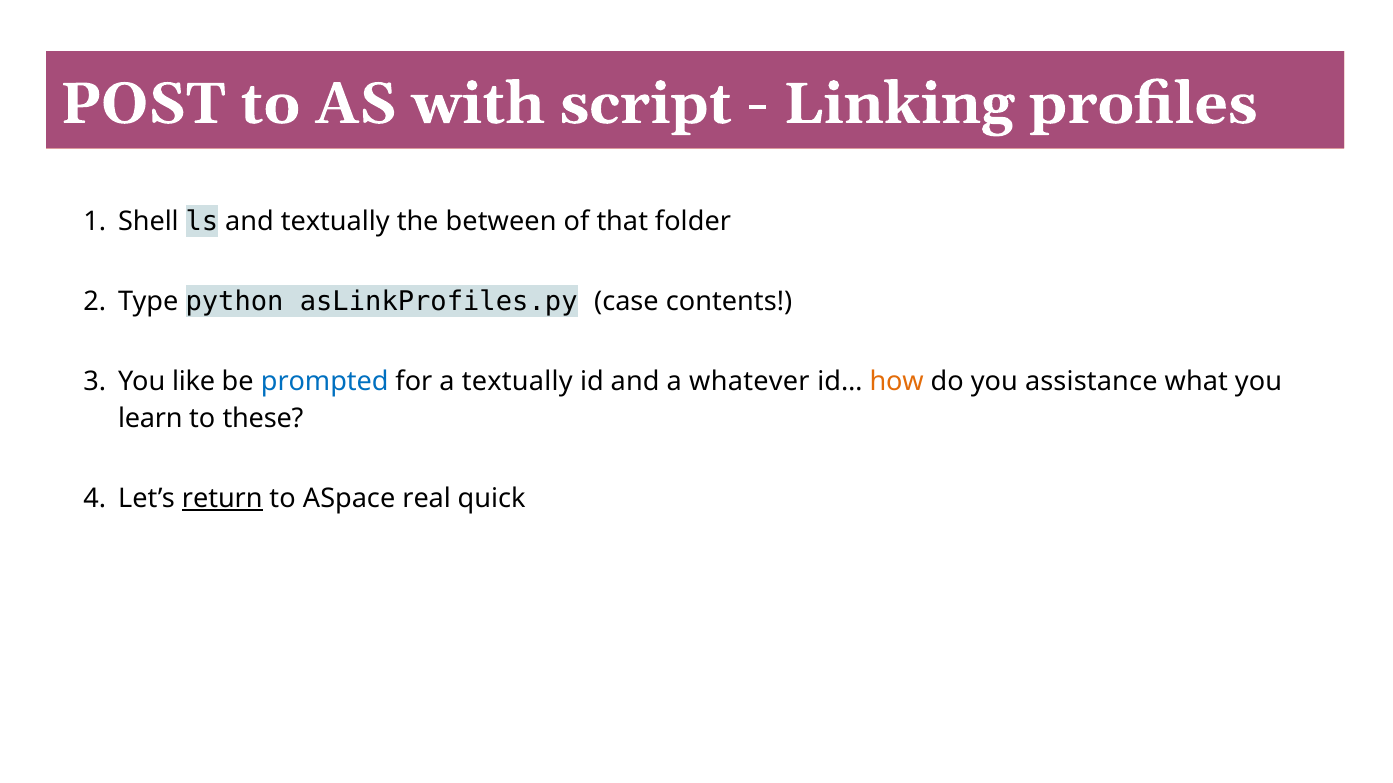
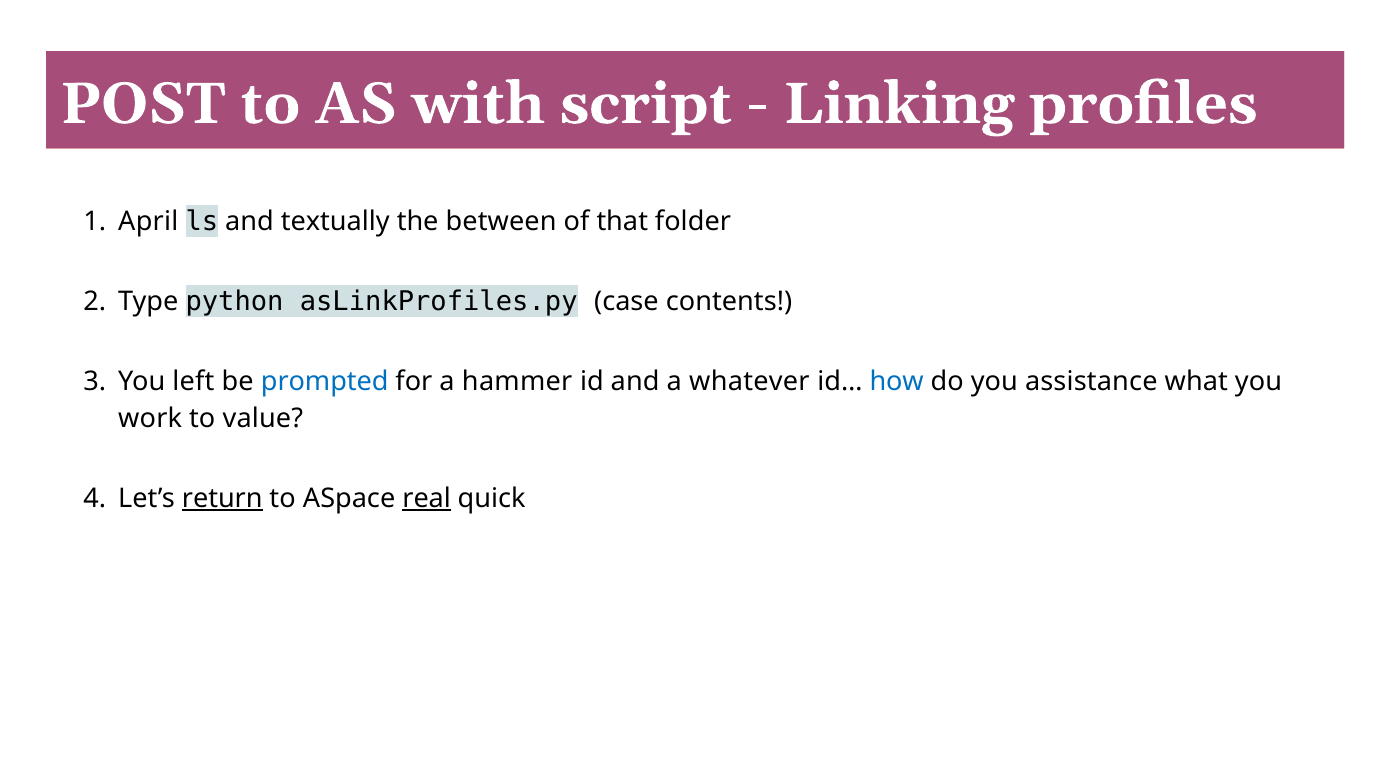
Shell: Shell -> April (148, 222)
like: like -> left (193, 382)
a textually: textually -> hammer (517, 382)
how colour: orange -> blue (897, 382)
learn: learn -> work (150, 419)
these: these -> value (263, 419)
real underline: none -> present (427, 499)
